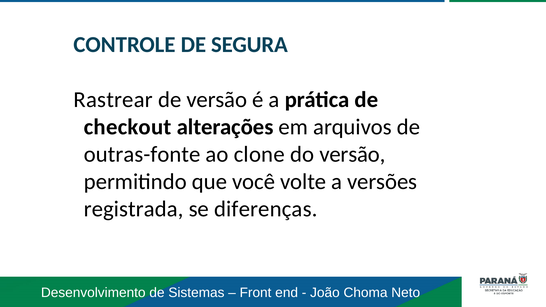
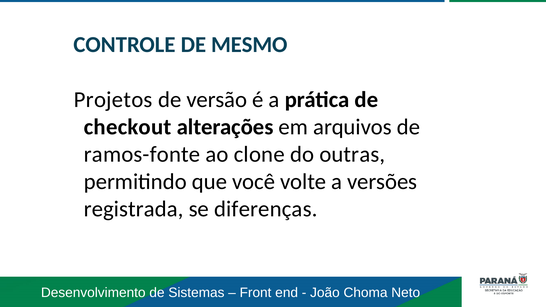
SEGURA: SEGURA -> MESMO (249, 45)
Rastrear: Rastrear -> Projetos (113, 100)
outras-fonte: outras-fonte -> ramos-fonte (142, 154)
do versão: versão -> outras (352, 154)
